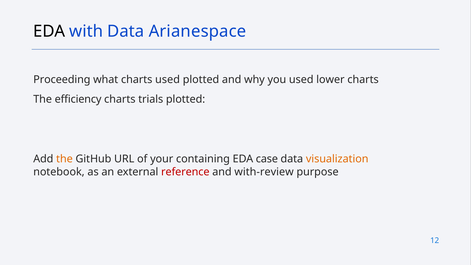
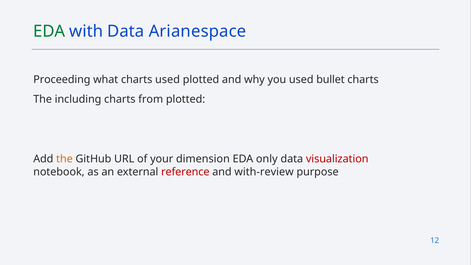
EDA colour: black -> green (49, 31)
lower: lower -> bullet (330, 80)
efficiency: efficiency -> including (78, 99)
trials: trials -> from (151, 99)
containing: containing -> dimension (203, 159)
case: case -> only (267, 159)
visualization colour: orange -> red (337, 159)
